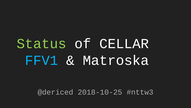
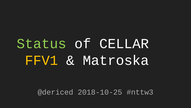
FFV1 colour: light blue -> yellow (41, 60)
